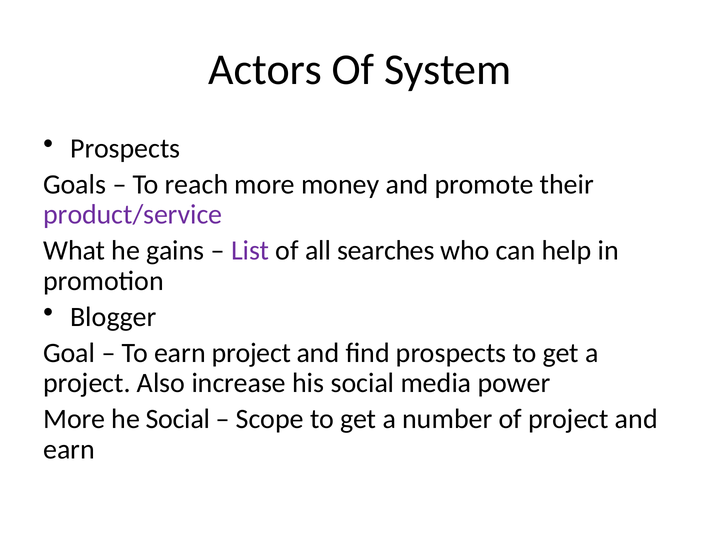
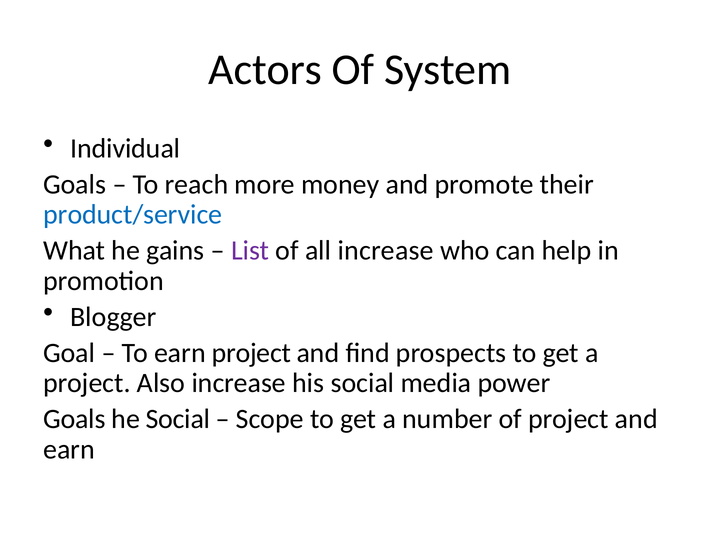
Prospects: Prospects -> Individual (125, 148)
product/service colour: purple -> blue (133, 215)
all searches: searches -> increase (386, 251)
More: More -> Goals (74, 419)
